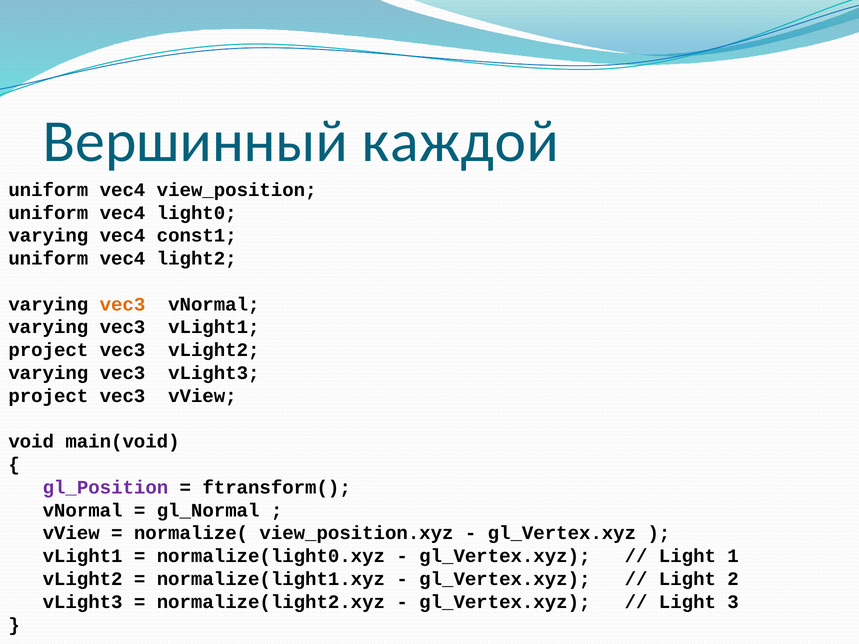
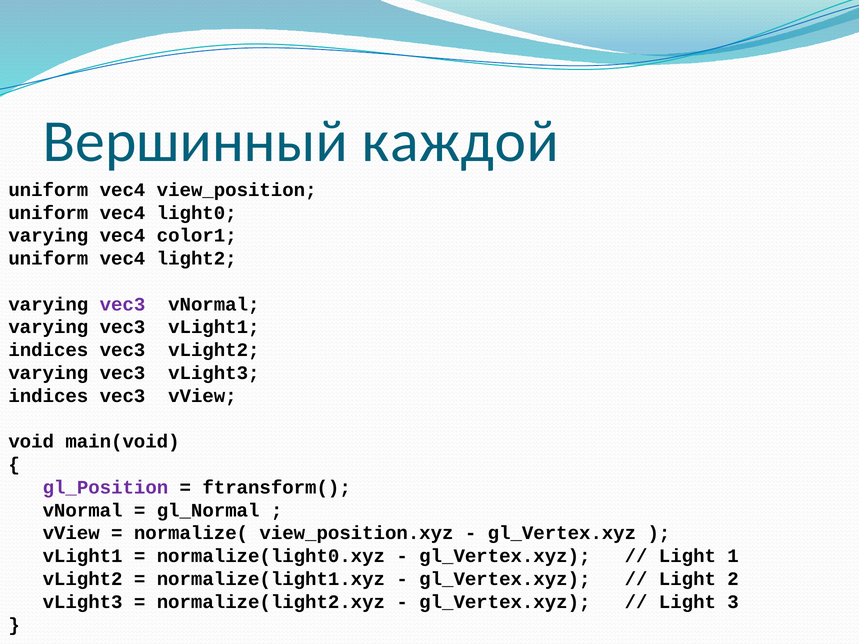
const1: const1 -> color1 (197, 236)
vec3 colour: orange -> purple (123, 304)
project: project -> indices (48, 350)
project: project -> indices (48, 396)
